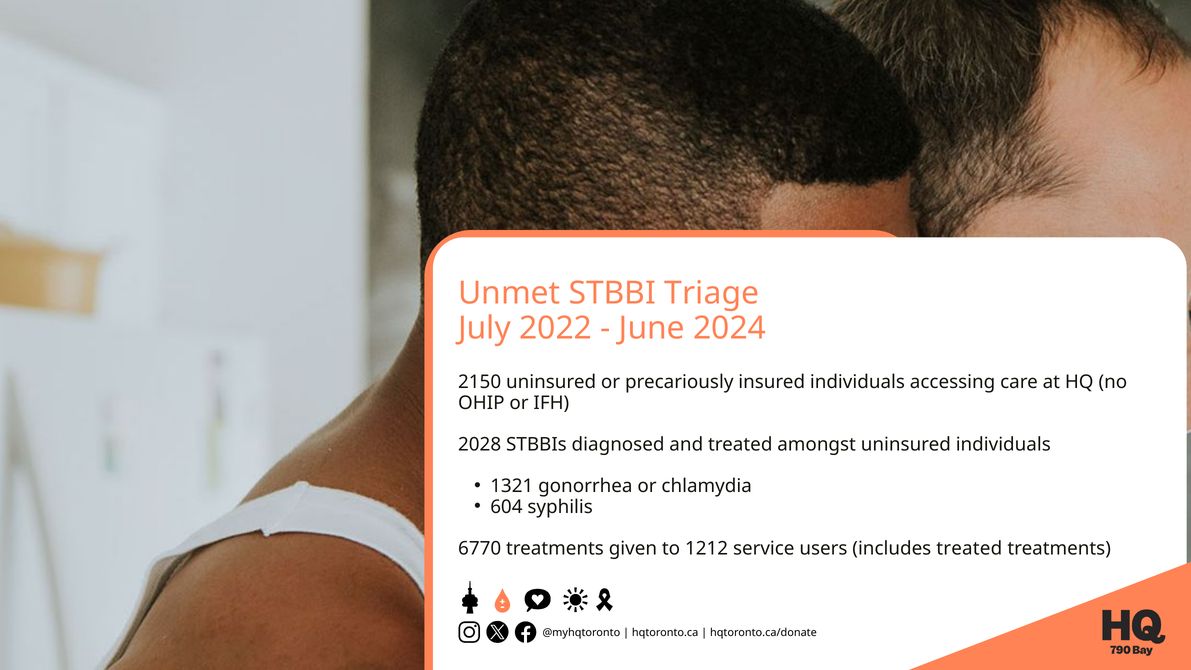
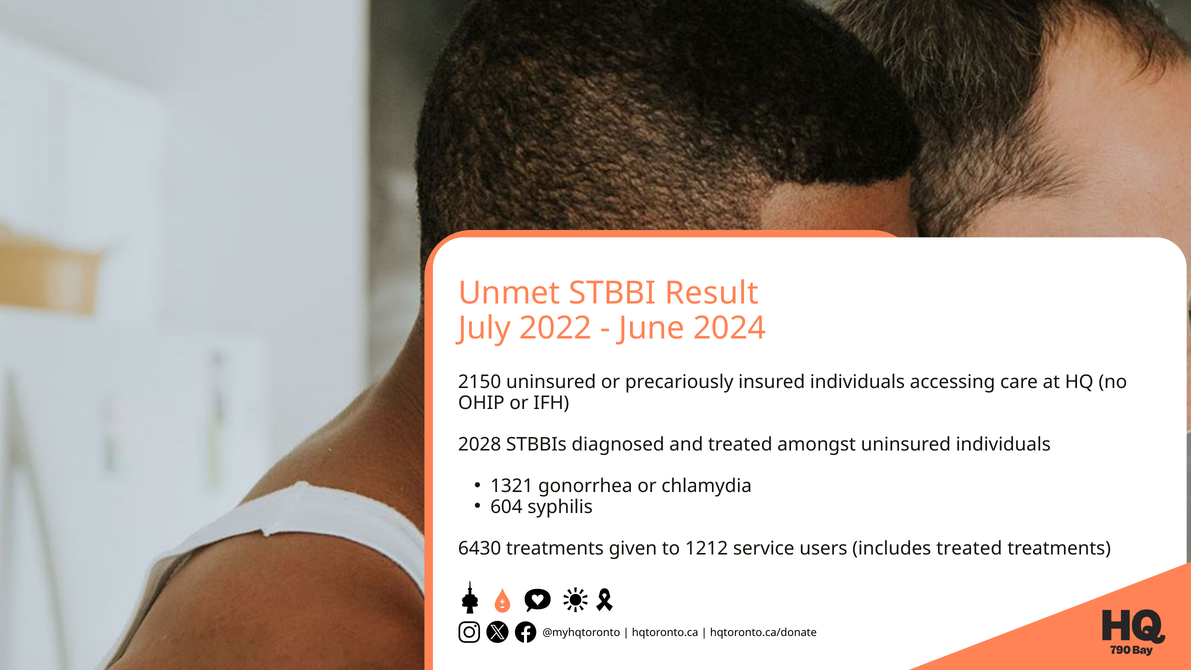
Triage: Triage -> Result (712, 293)
6770: 6770 -> 6430 (480, 548)
